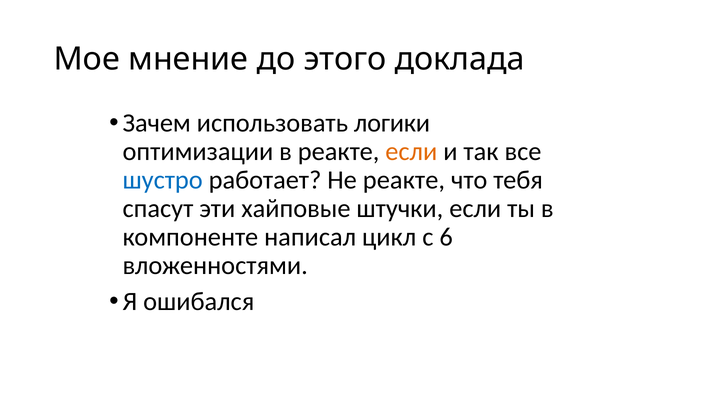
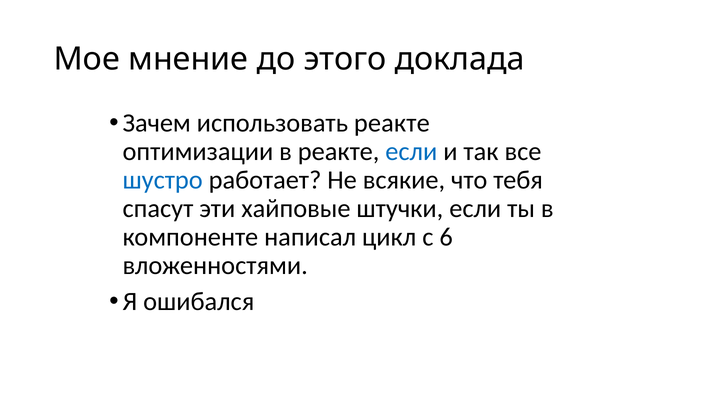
использовать логики: логики -> реакте (392, 123)
если colour: orange -> blue (411, 152)
Не реакте: реакте -> всякие (404, 180)
